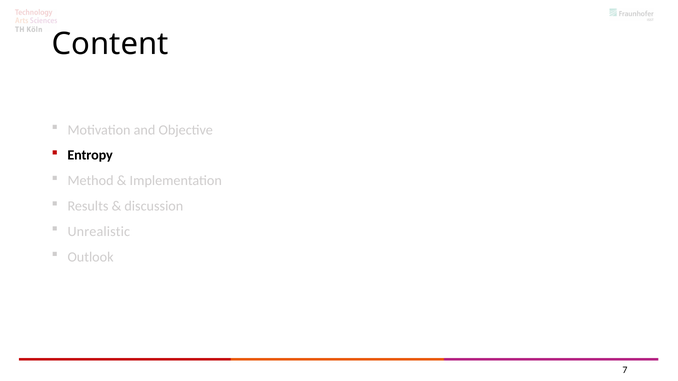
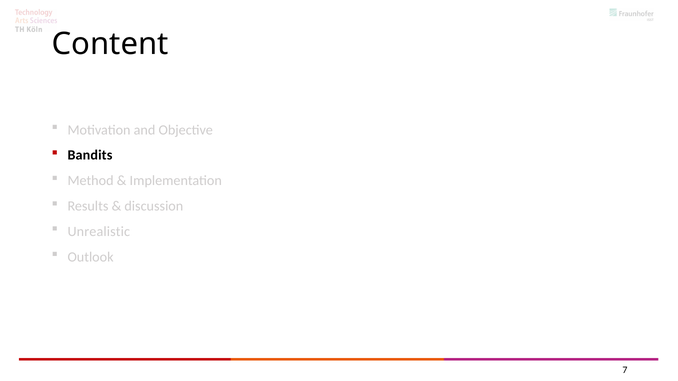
Entropy: Entropy -> Bandits (90, 155)
